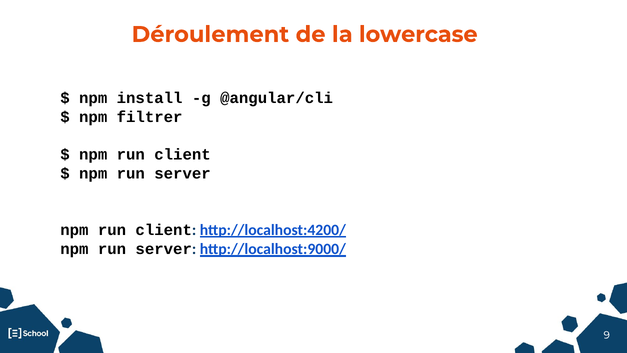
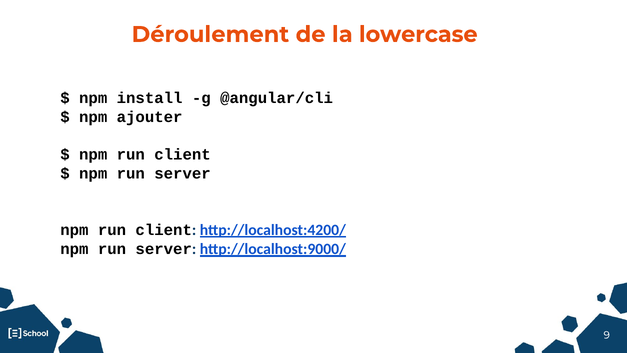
filtrer: filtrer -> ajouter (150, 117)
